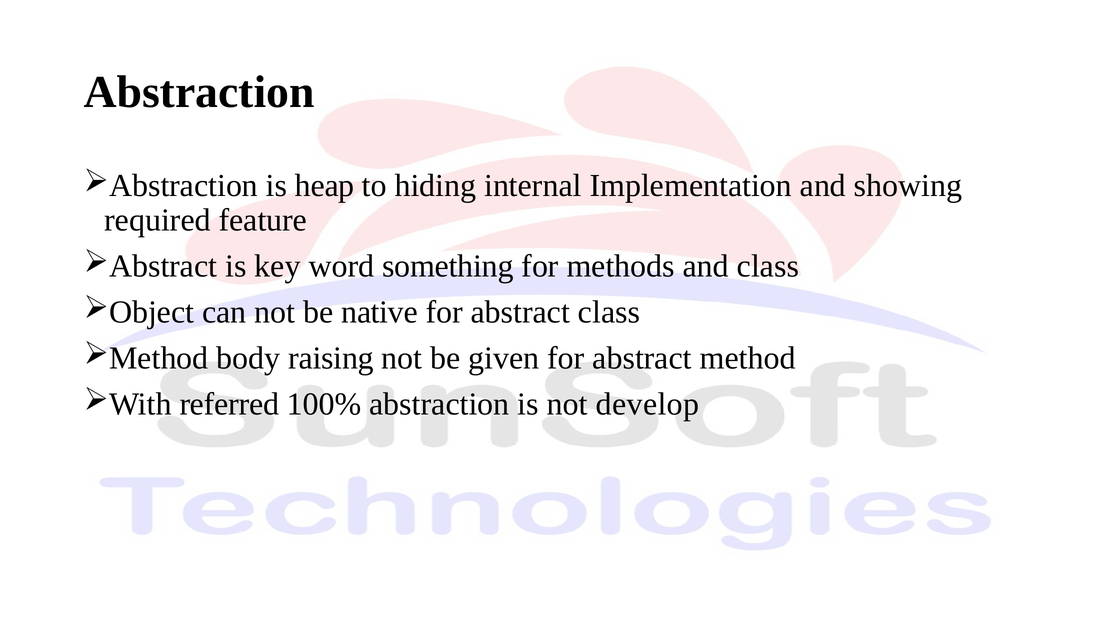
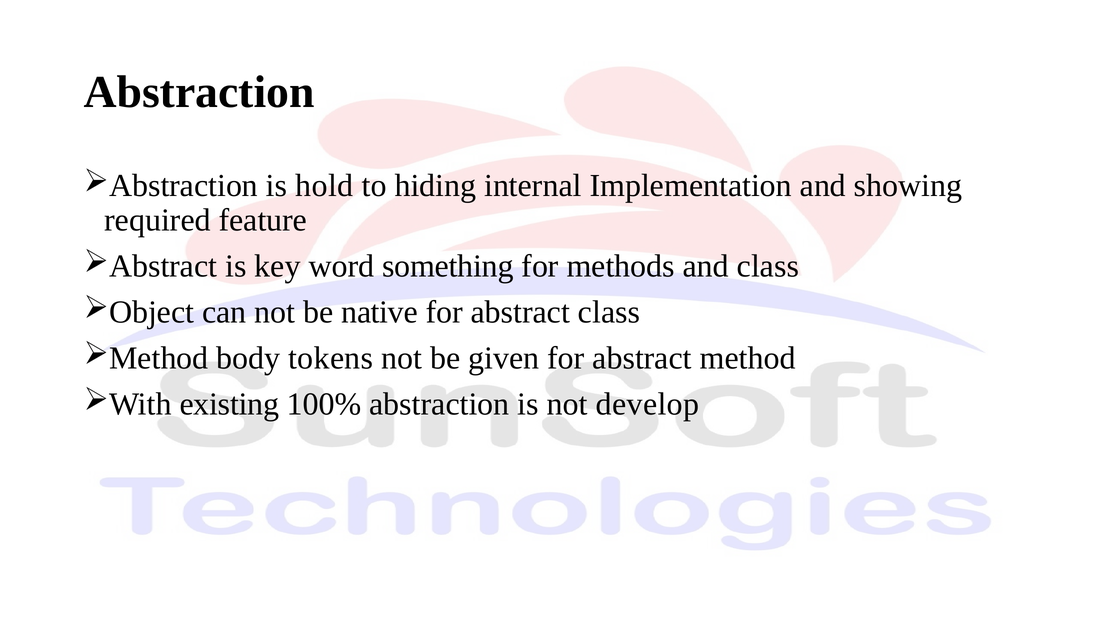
heap: heap -> hold (324, 186)
raising: raising -> tokens (331, 358)
referred: referred -> existing (229, 404)
